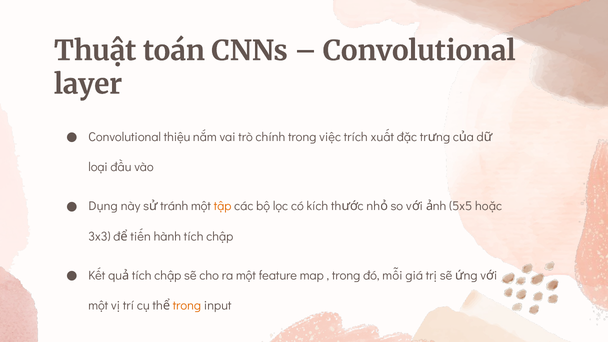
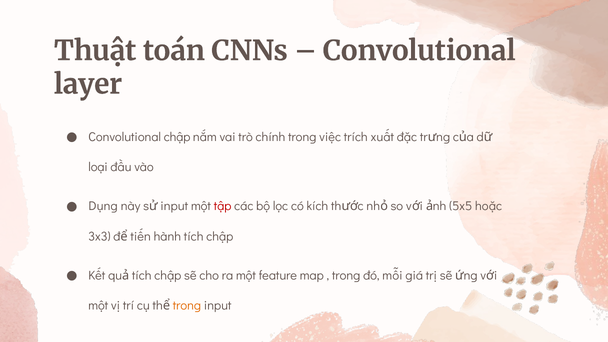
Convolutional thiệu: thiệu -> chập (177, 137)
tránh: tránh -> input (174, 206)
tập colour: orange -> red (223, 206)
